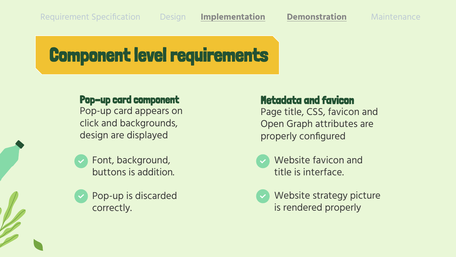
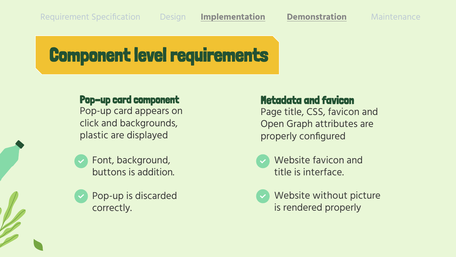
design: design -> plastic (94, 135)
strategy: strategy -> without (330, 195)
